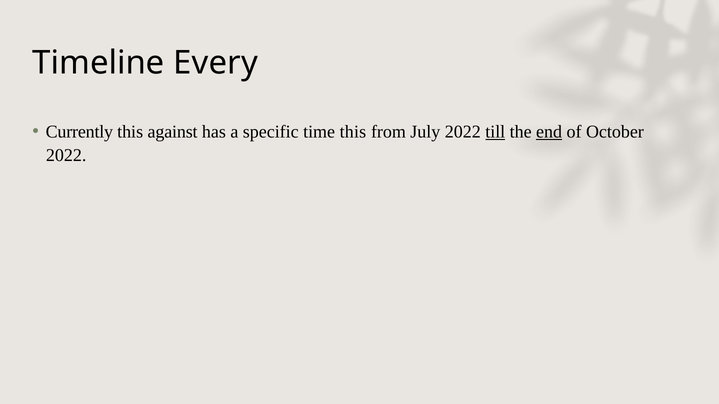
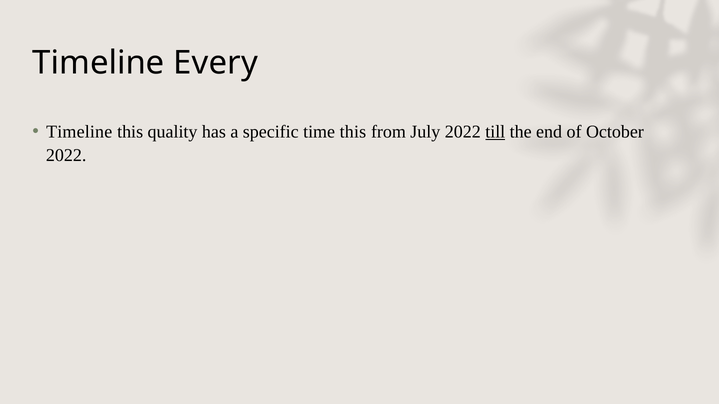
Currently: Currently -> Timeline (79, 132)
against: against -> quality (173, 132)
end underline: present -> none (549, 132)
